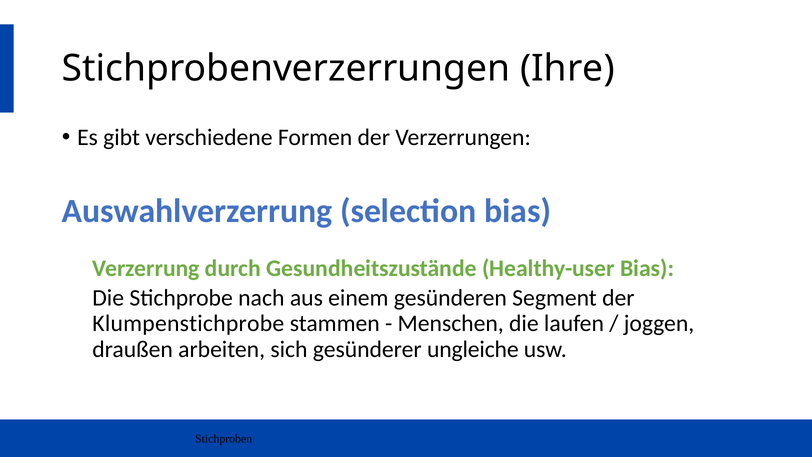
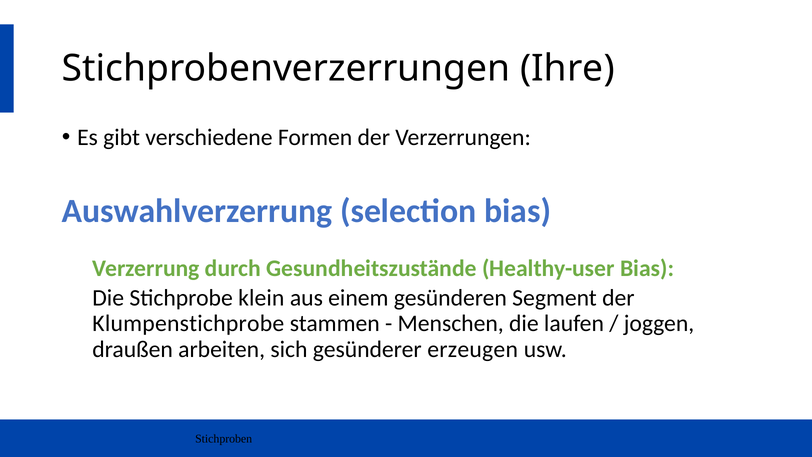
nach: nach -> klein (261, 298)
ungleiche: ungleiche -> erzeugen (473, 349)
